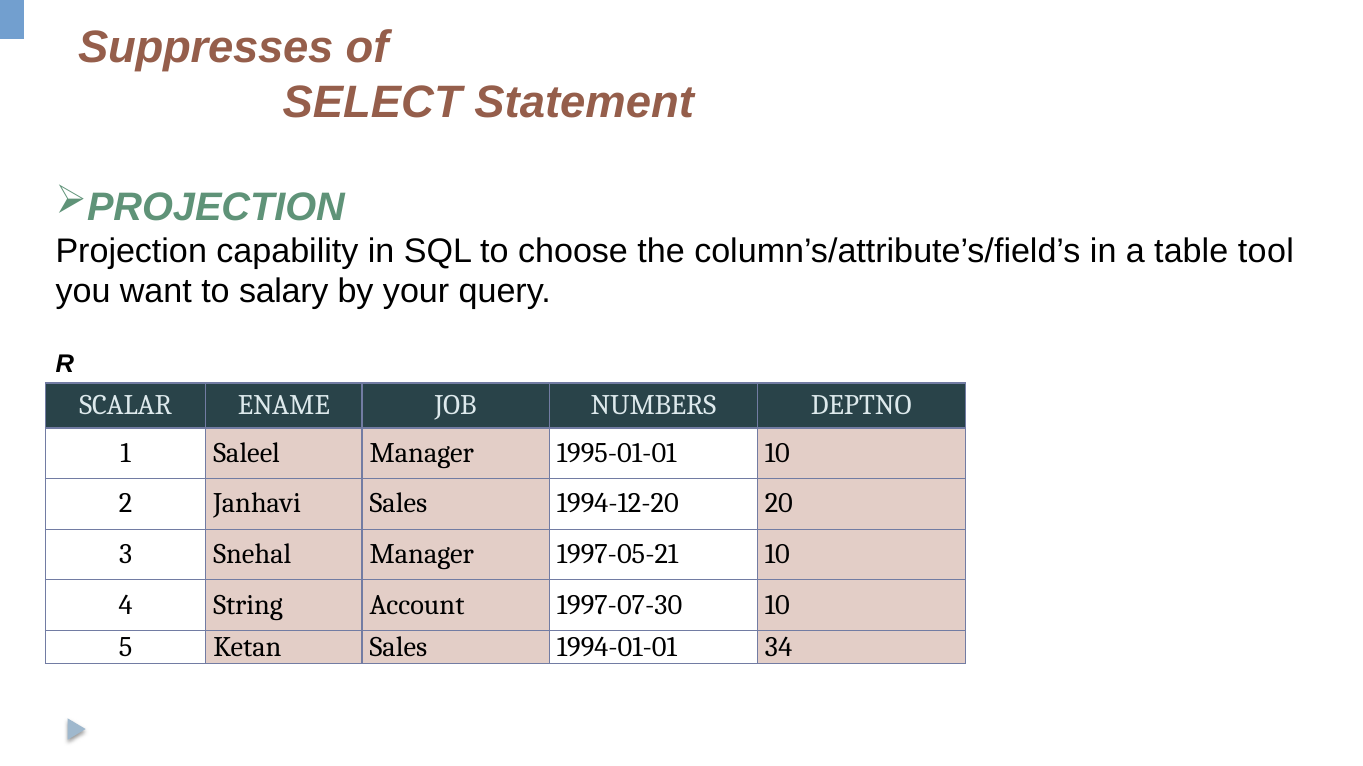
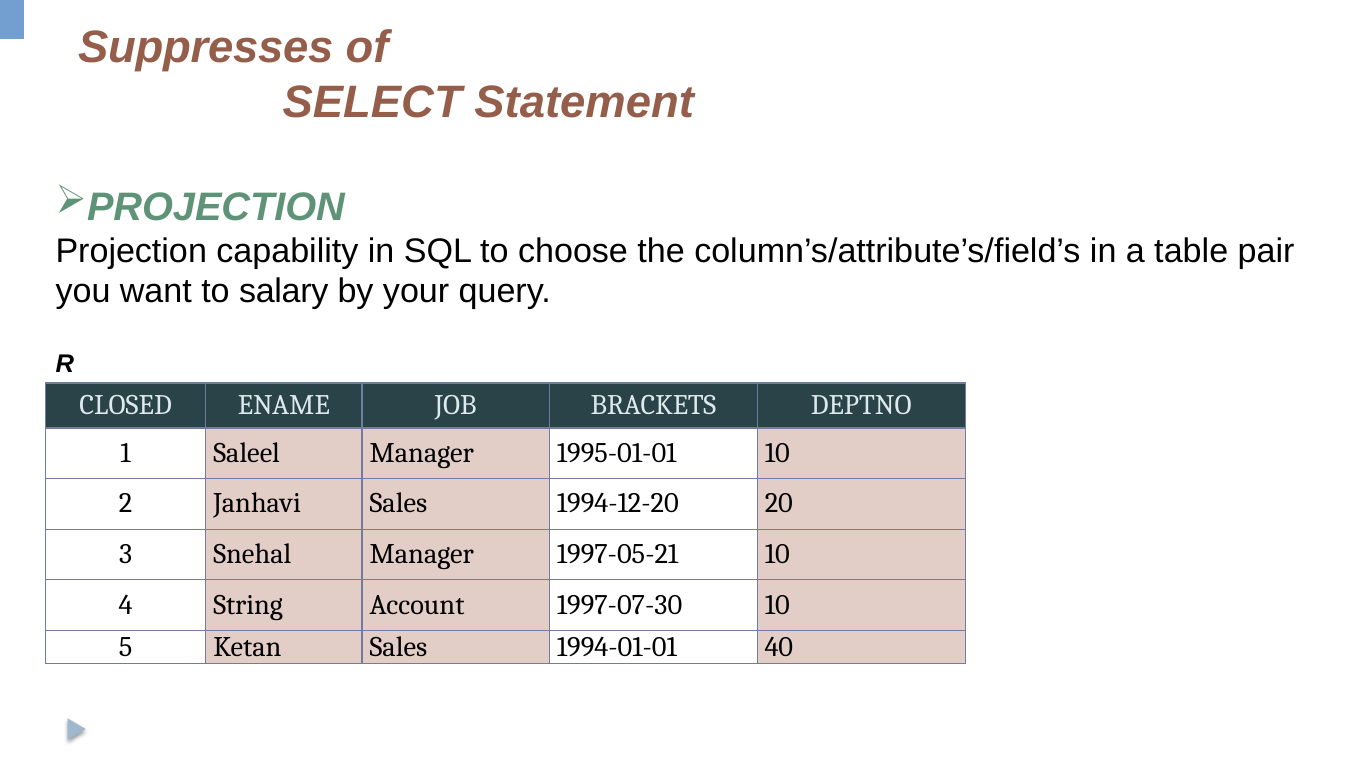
tool: tool -> pair (1266, 251)
SCALAR: SCALAR -> CLOSED (126, 406)
NUMBERS: NUMBERS -> BRACKETS (653, 406)
34: 34 -> 40 (779, 647)
